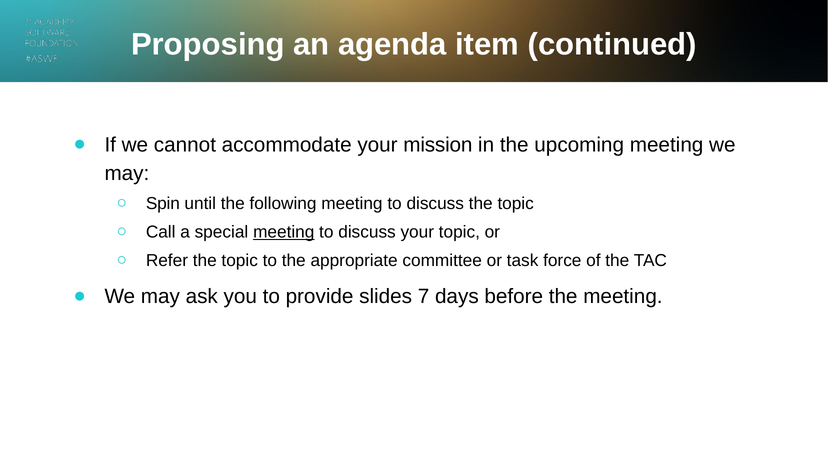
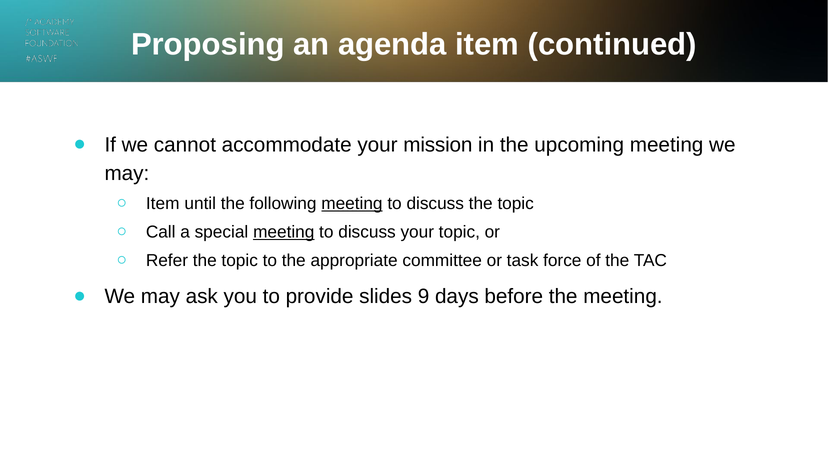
Spin: Spin -> Item (163, 203)
meeting underline: none -> present (352, 203)
7: 7 -> 9 (424, 296)
